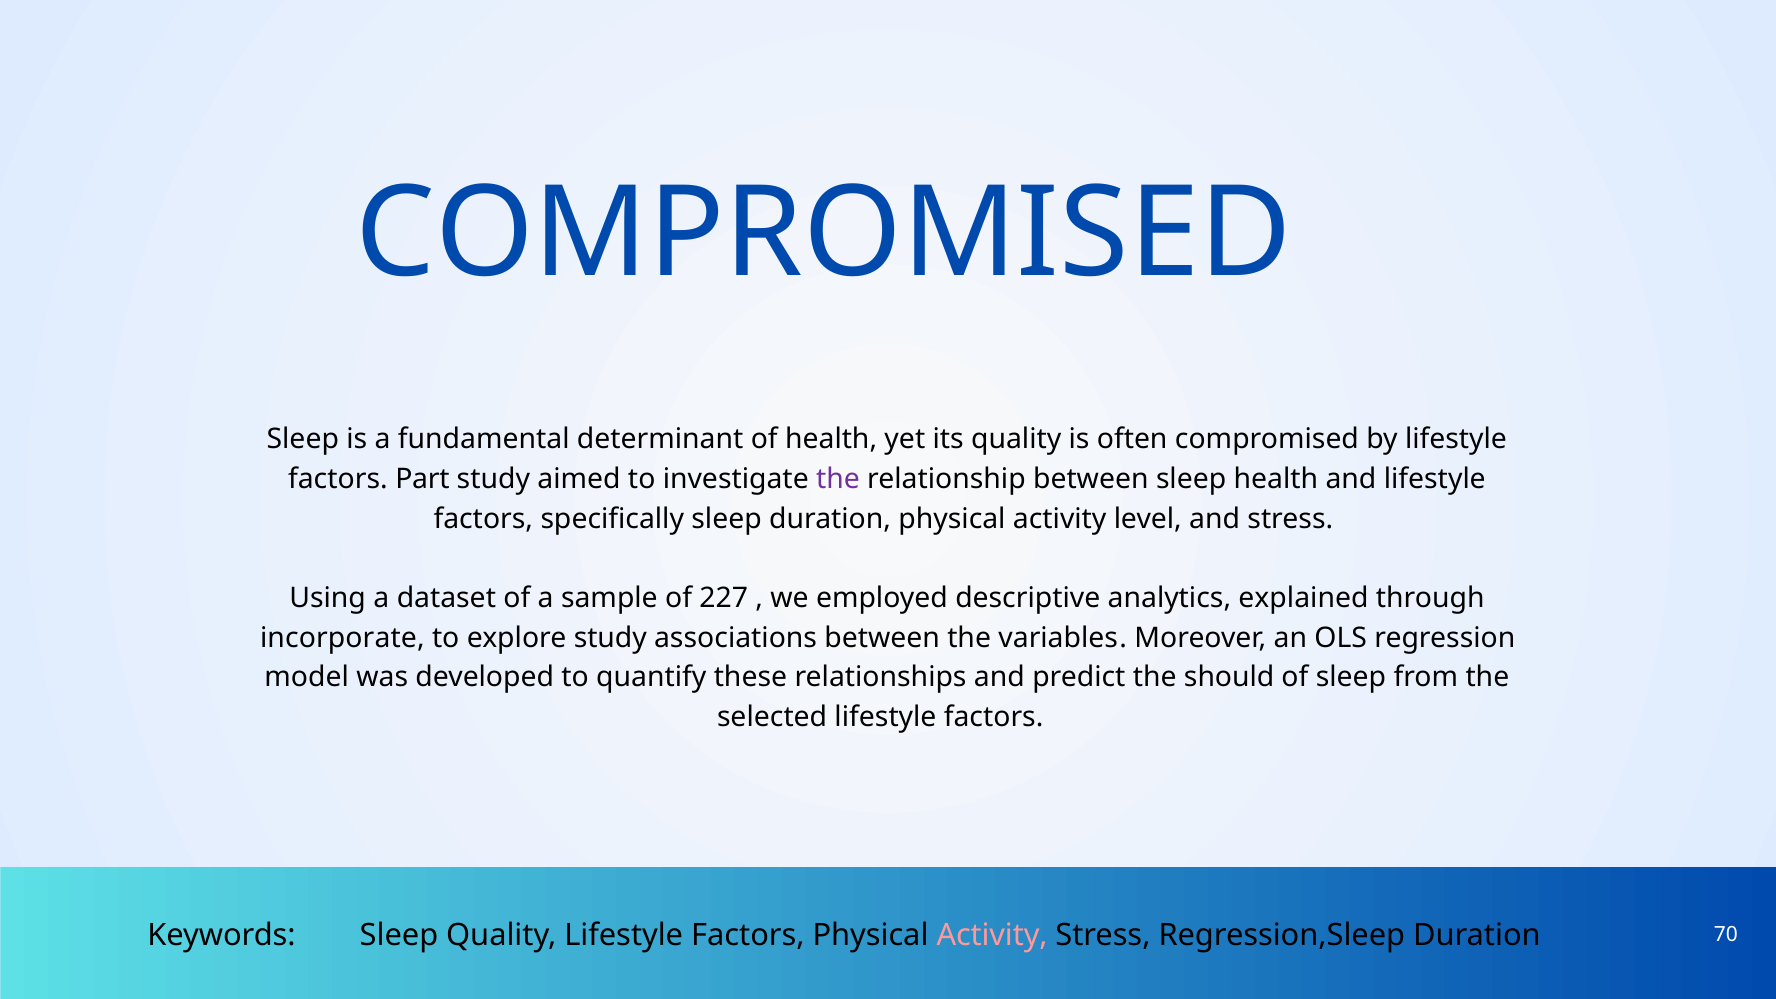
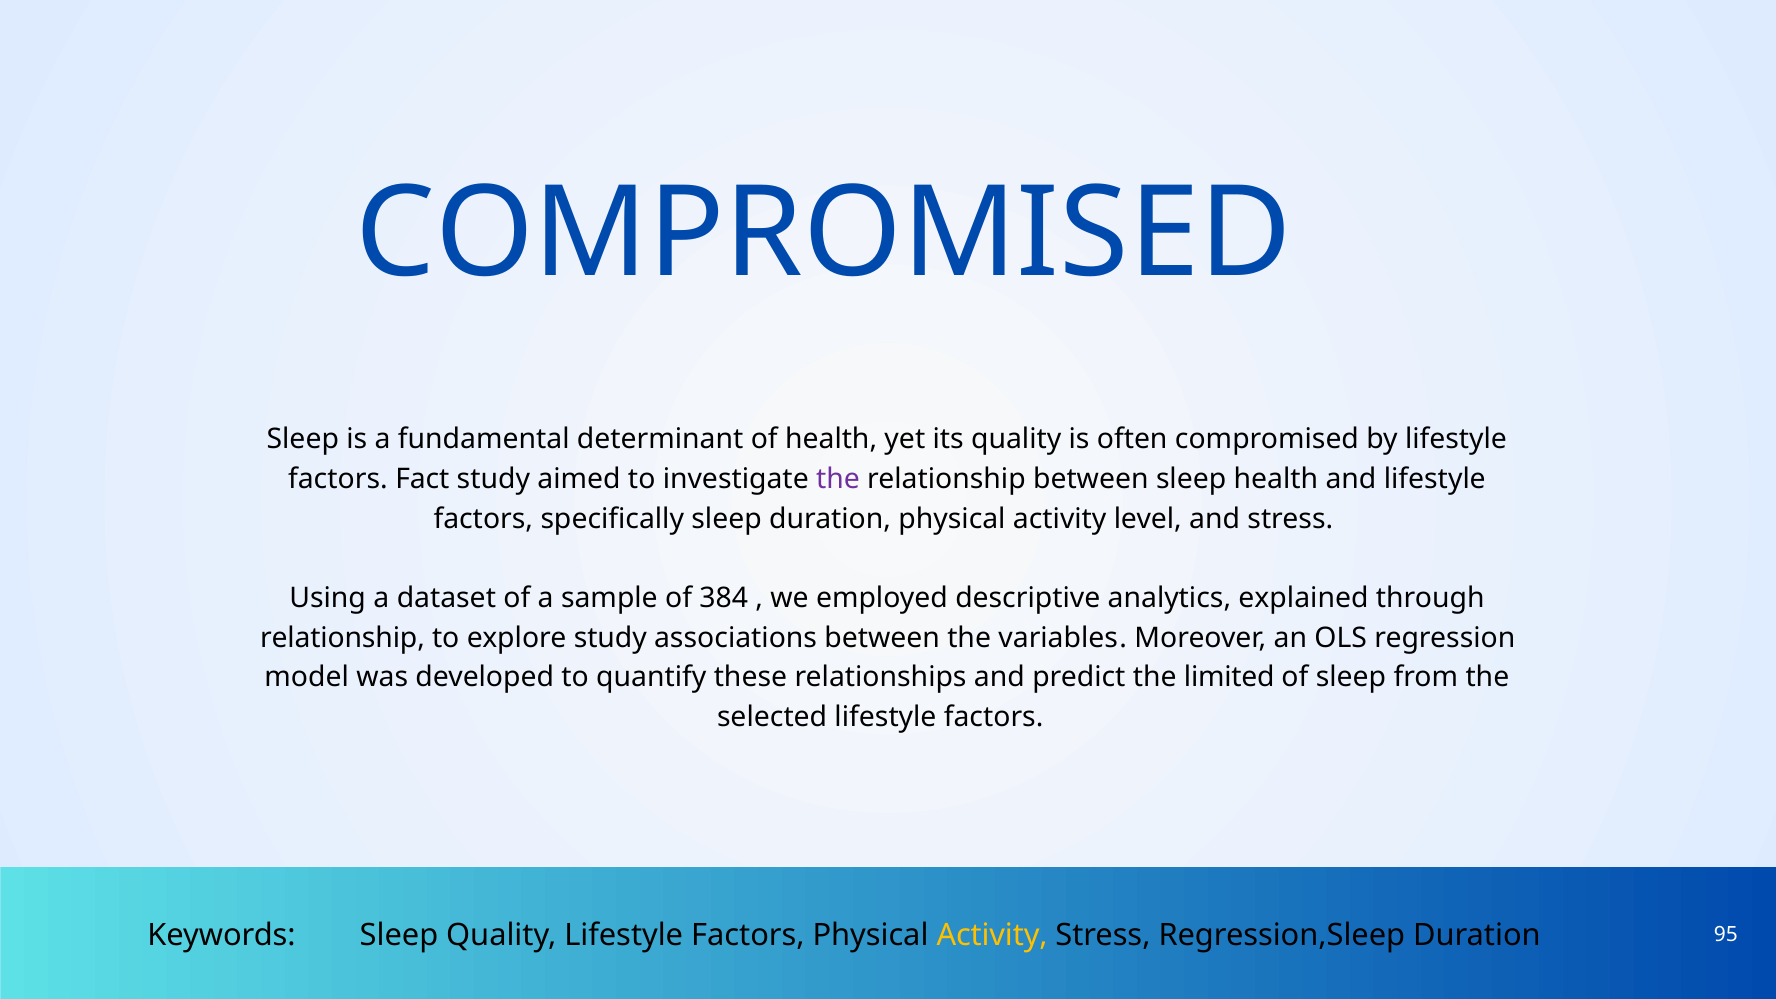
Part: Part -> Fact (422, 479)
227: 227 -> 384 (724, 598)
incorporate: incorporate -> relationship (342, 638)
should: should -> limited (1229, 678)
Activity colour: pink -> yellow (992, 936)
70: 70 -> 95 (1726, 935)
